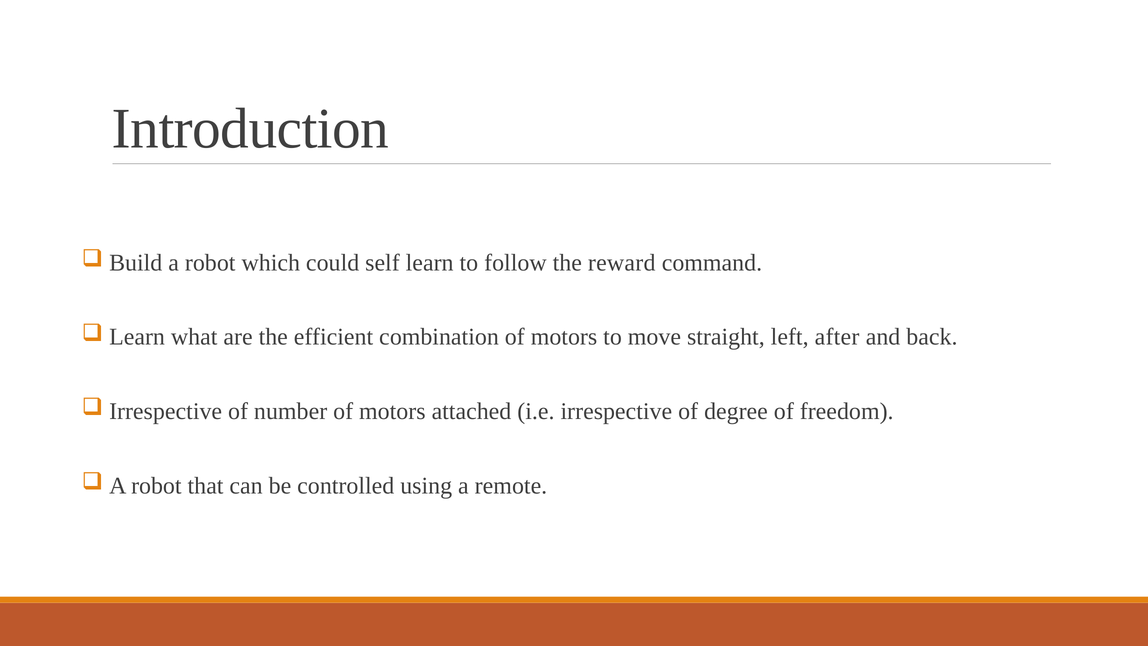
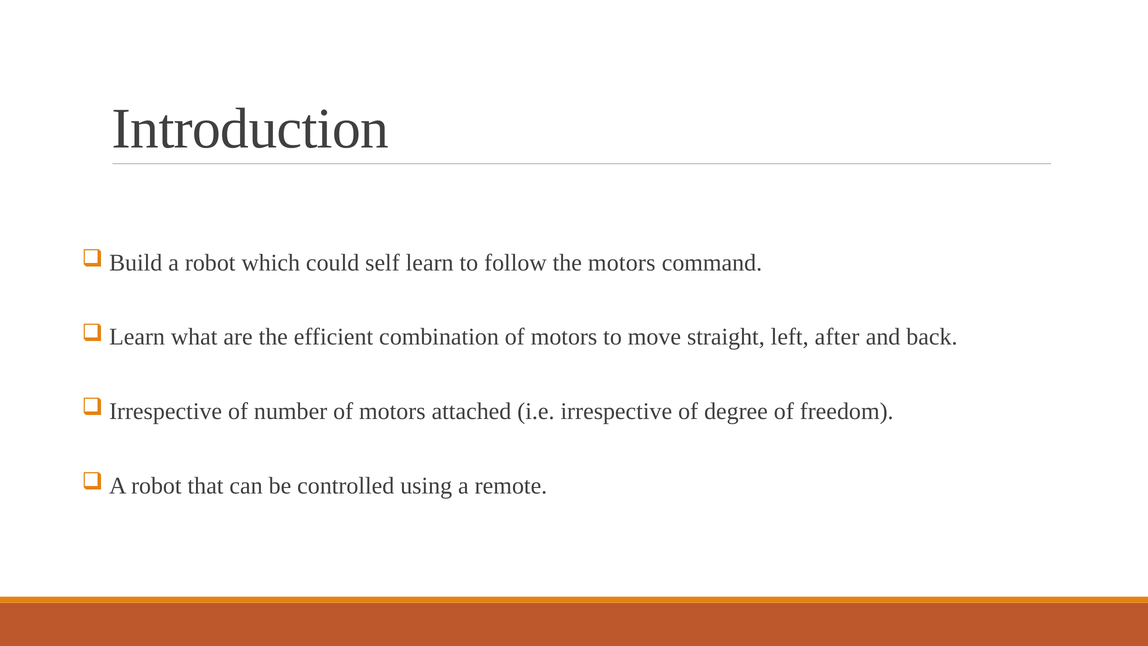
the reward: reward -> motors (622, 263)
